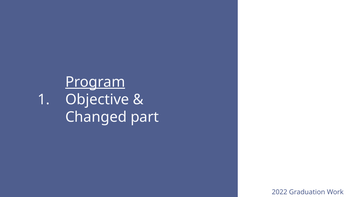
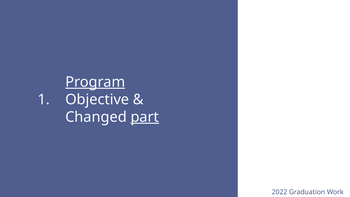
part underline: none -> present (145, 117)
